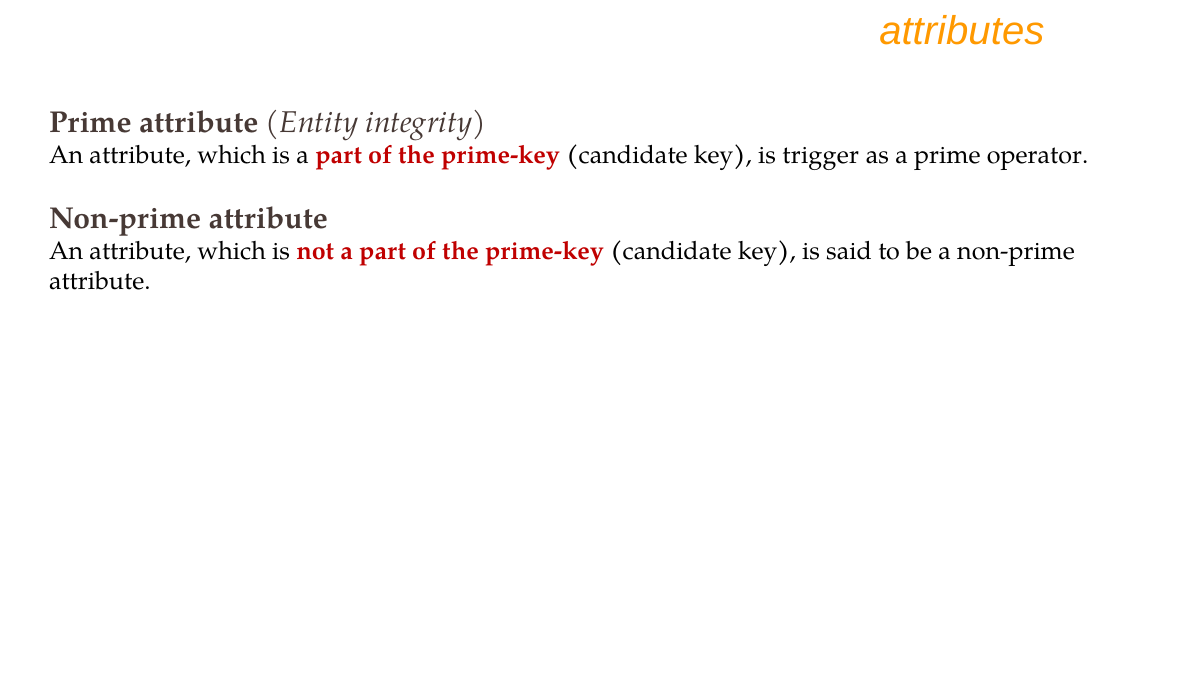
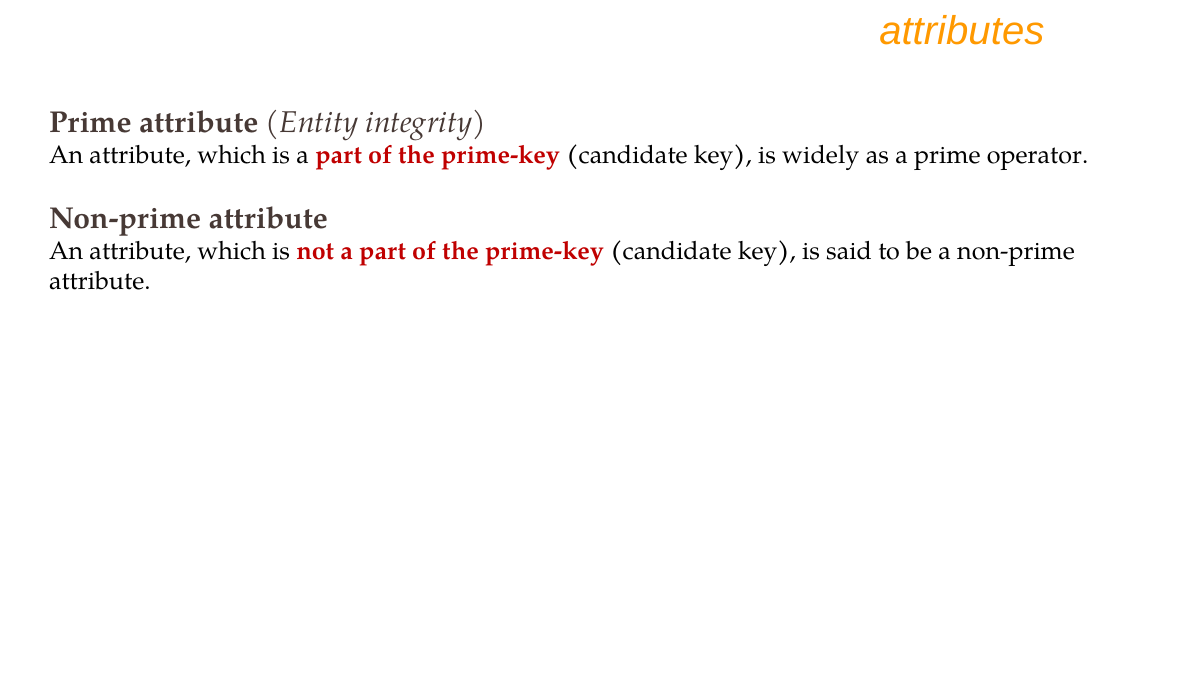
trigger: trigger -> widely (821, 155)
